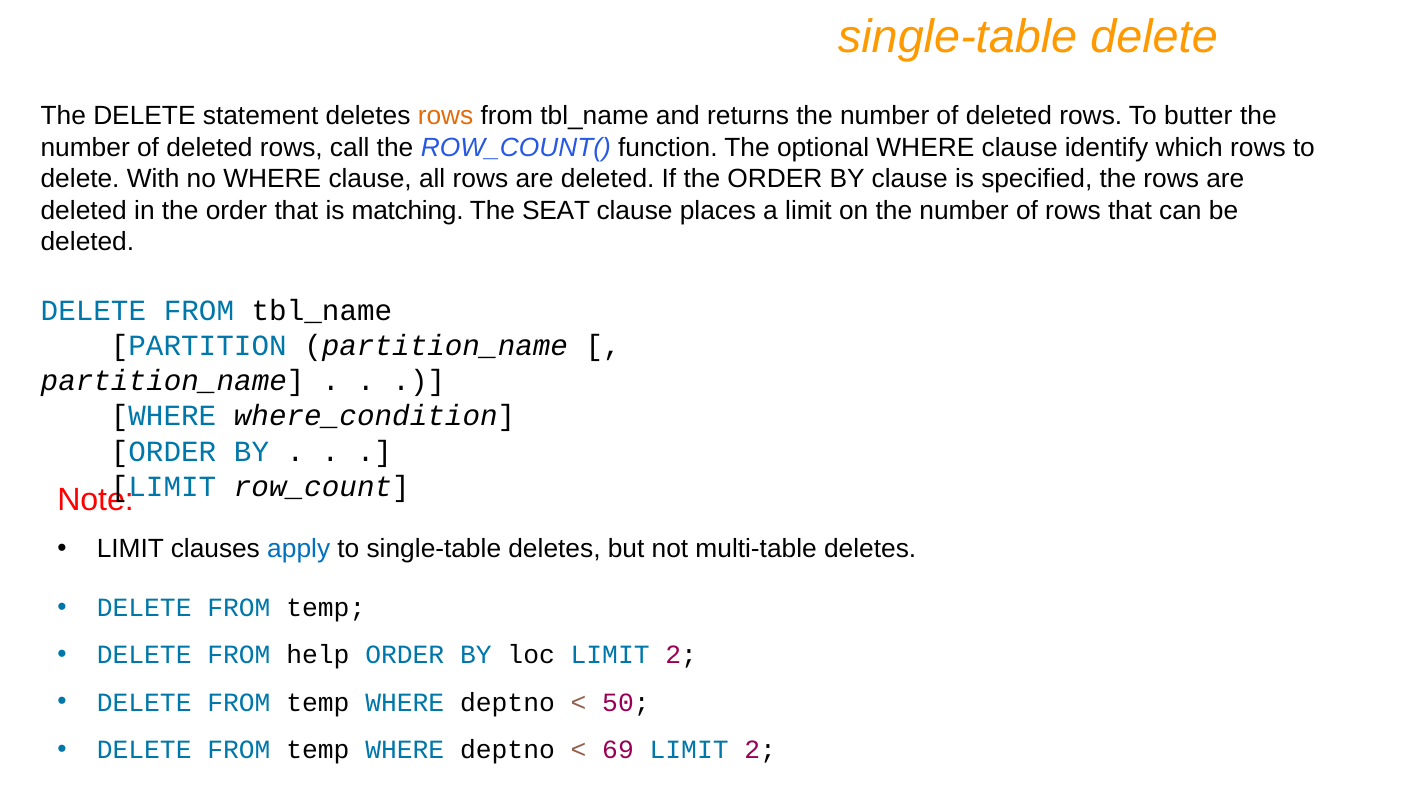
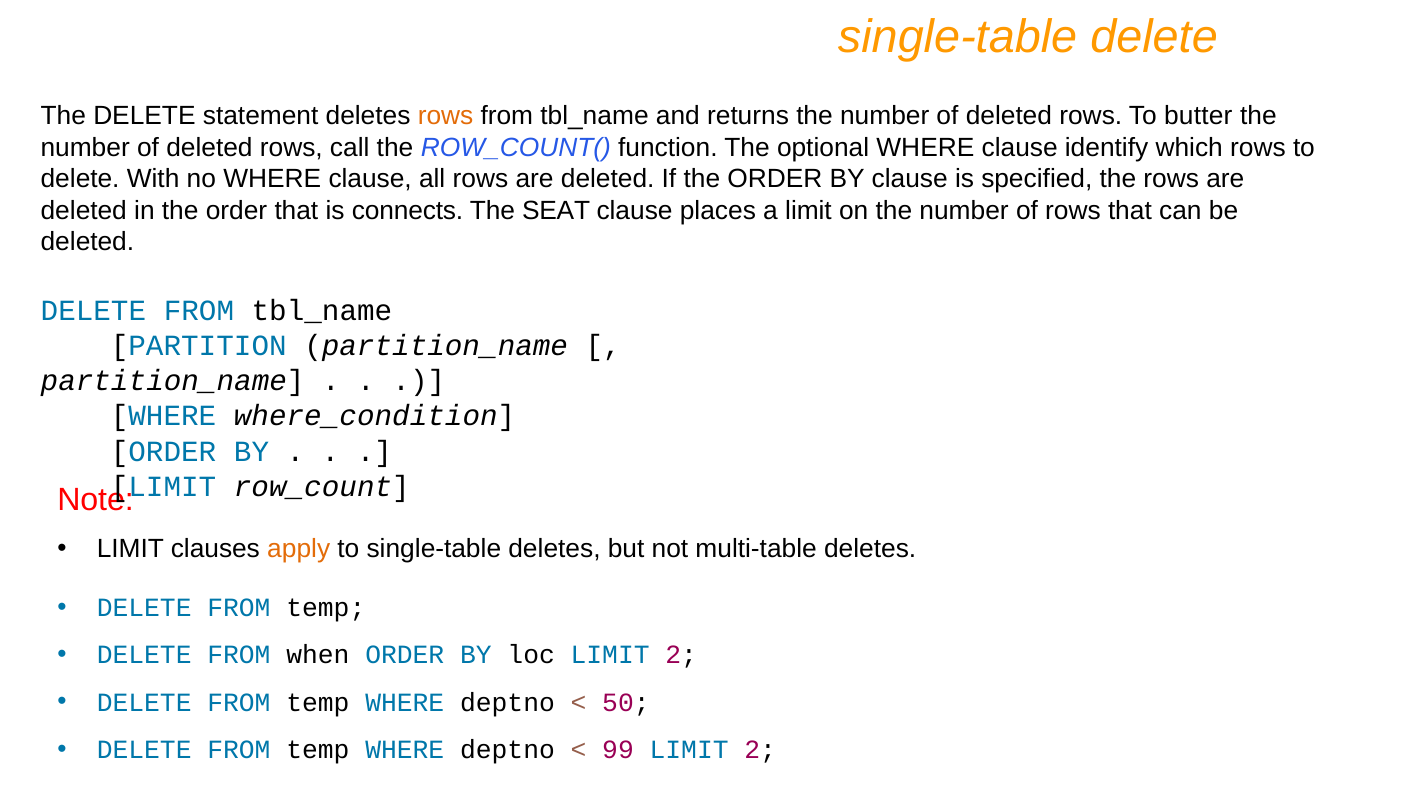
matching: matching -> connects (408, 210)
apply colour: blue -> orange (299, 549)
help: help -> when (318, 655)
69: 69 -> 99 (618, 750)
